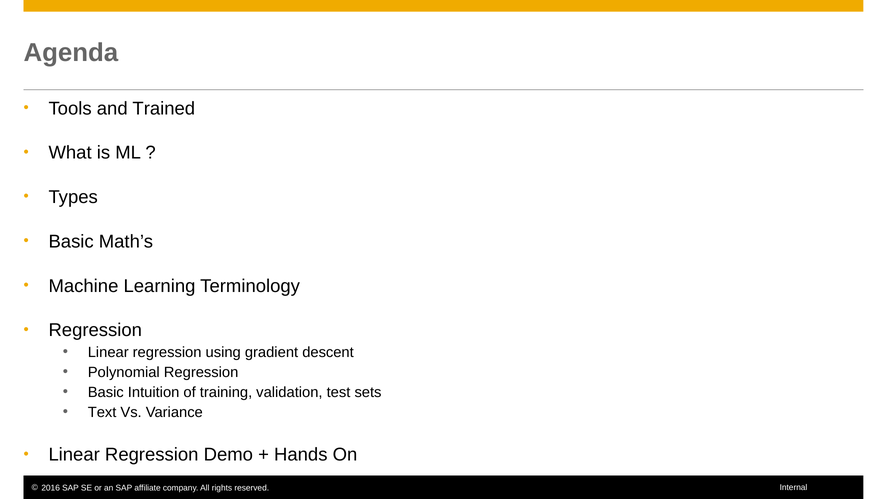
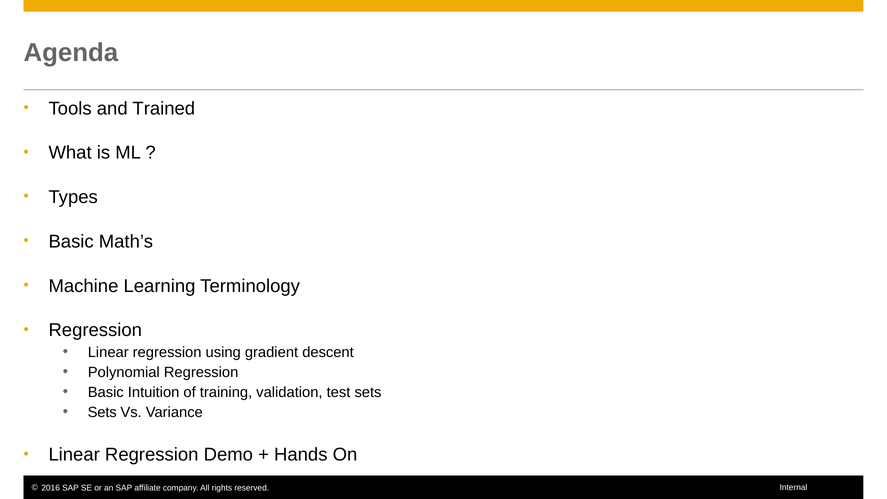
Text: Text -> Sets (102, 412)
